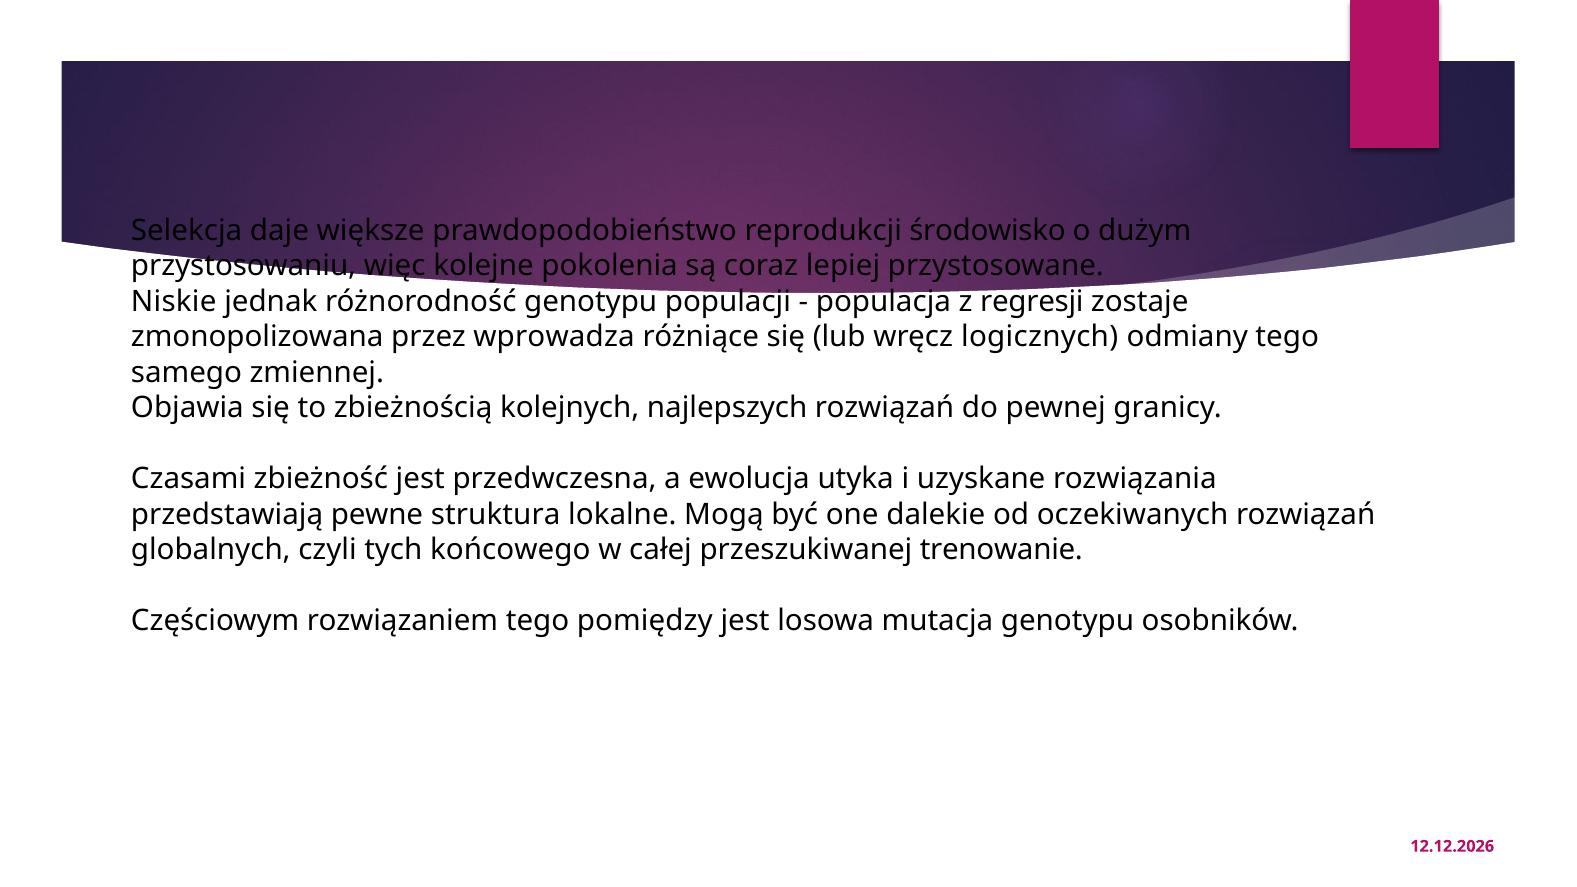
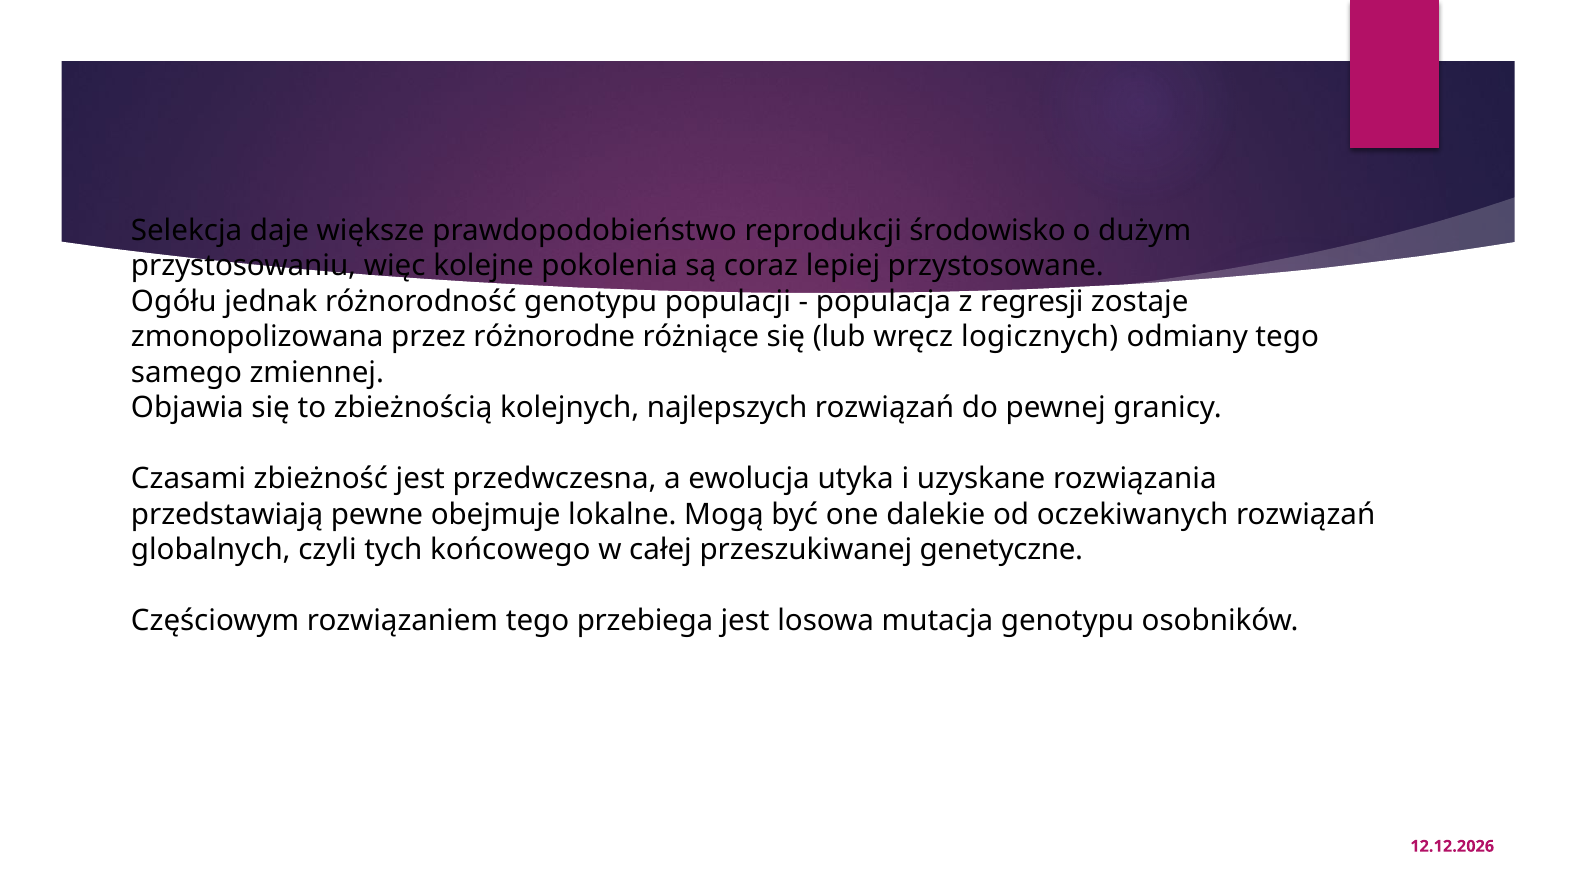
Niskie: Niskie -> Ogółu (174, 301)
wprowadza: wprowadza -> różnorodne (554, 337)
struktura: struktura -> obejmuje (496, 514)
trenowanie: trenowanie -> genetyczne (1001, 550)
pomiędzy: pomiędzy -> przebiega (645, 621)
